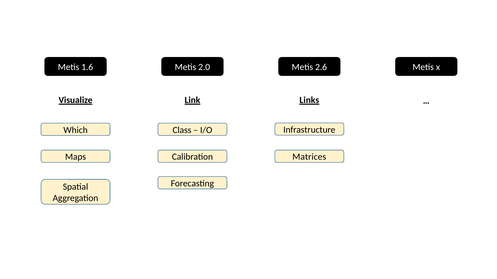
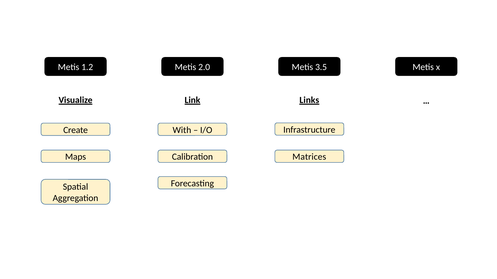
1.6: 1.6 -> 1.2 (87, 67)
2.6: 2.6 -> 3.5 (321, 67)
Which: Which -> Create (76, 130)
Class: Class -> With (182, 130)
